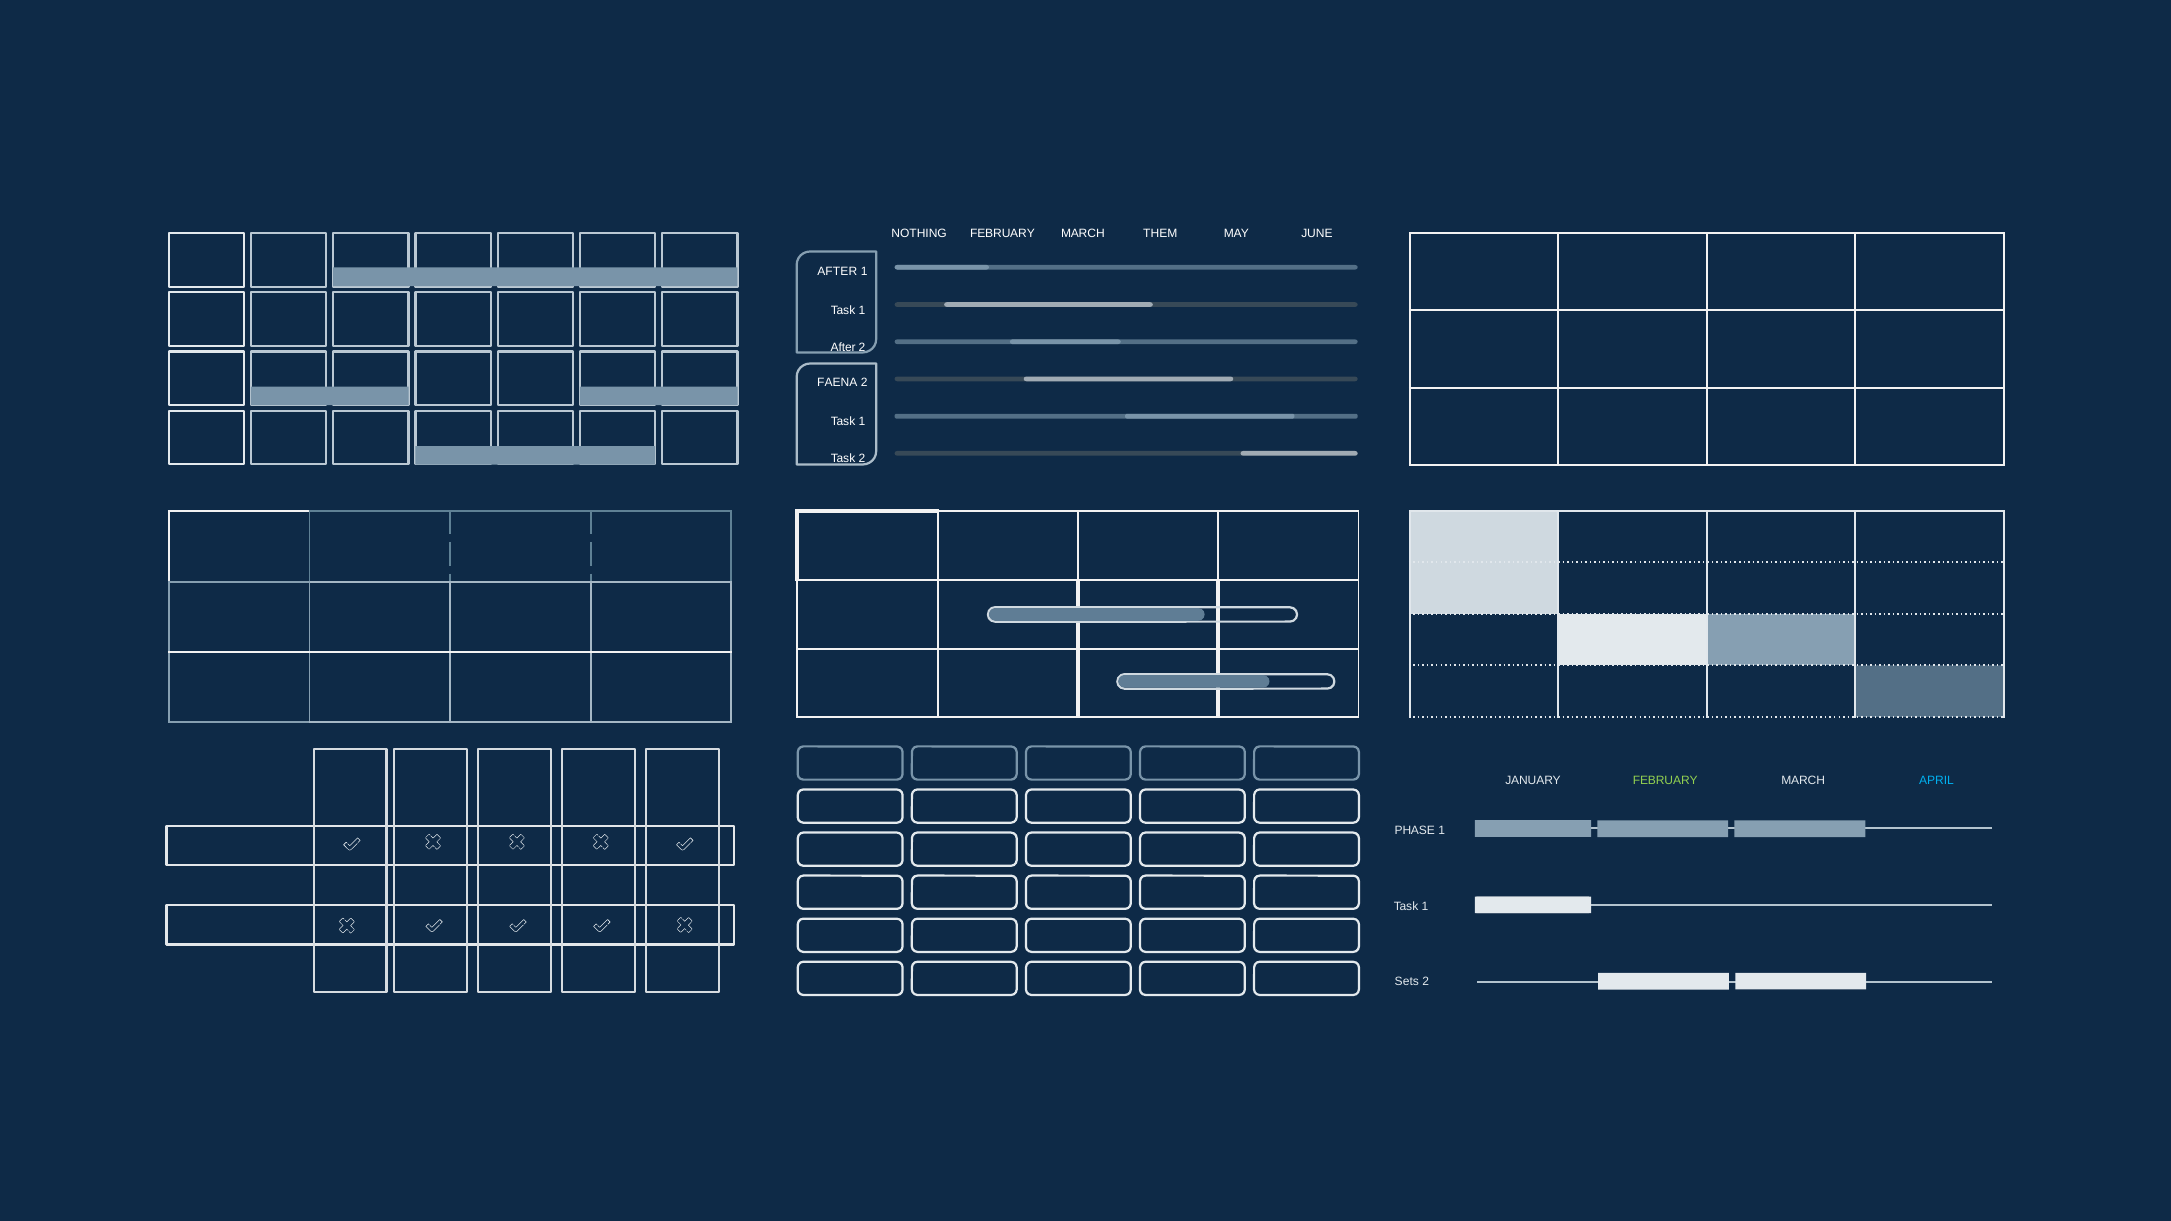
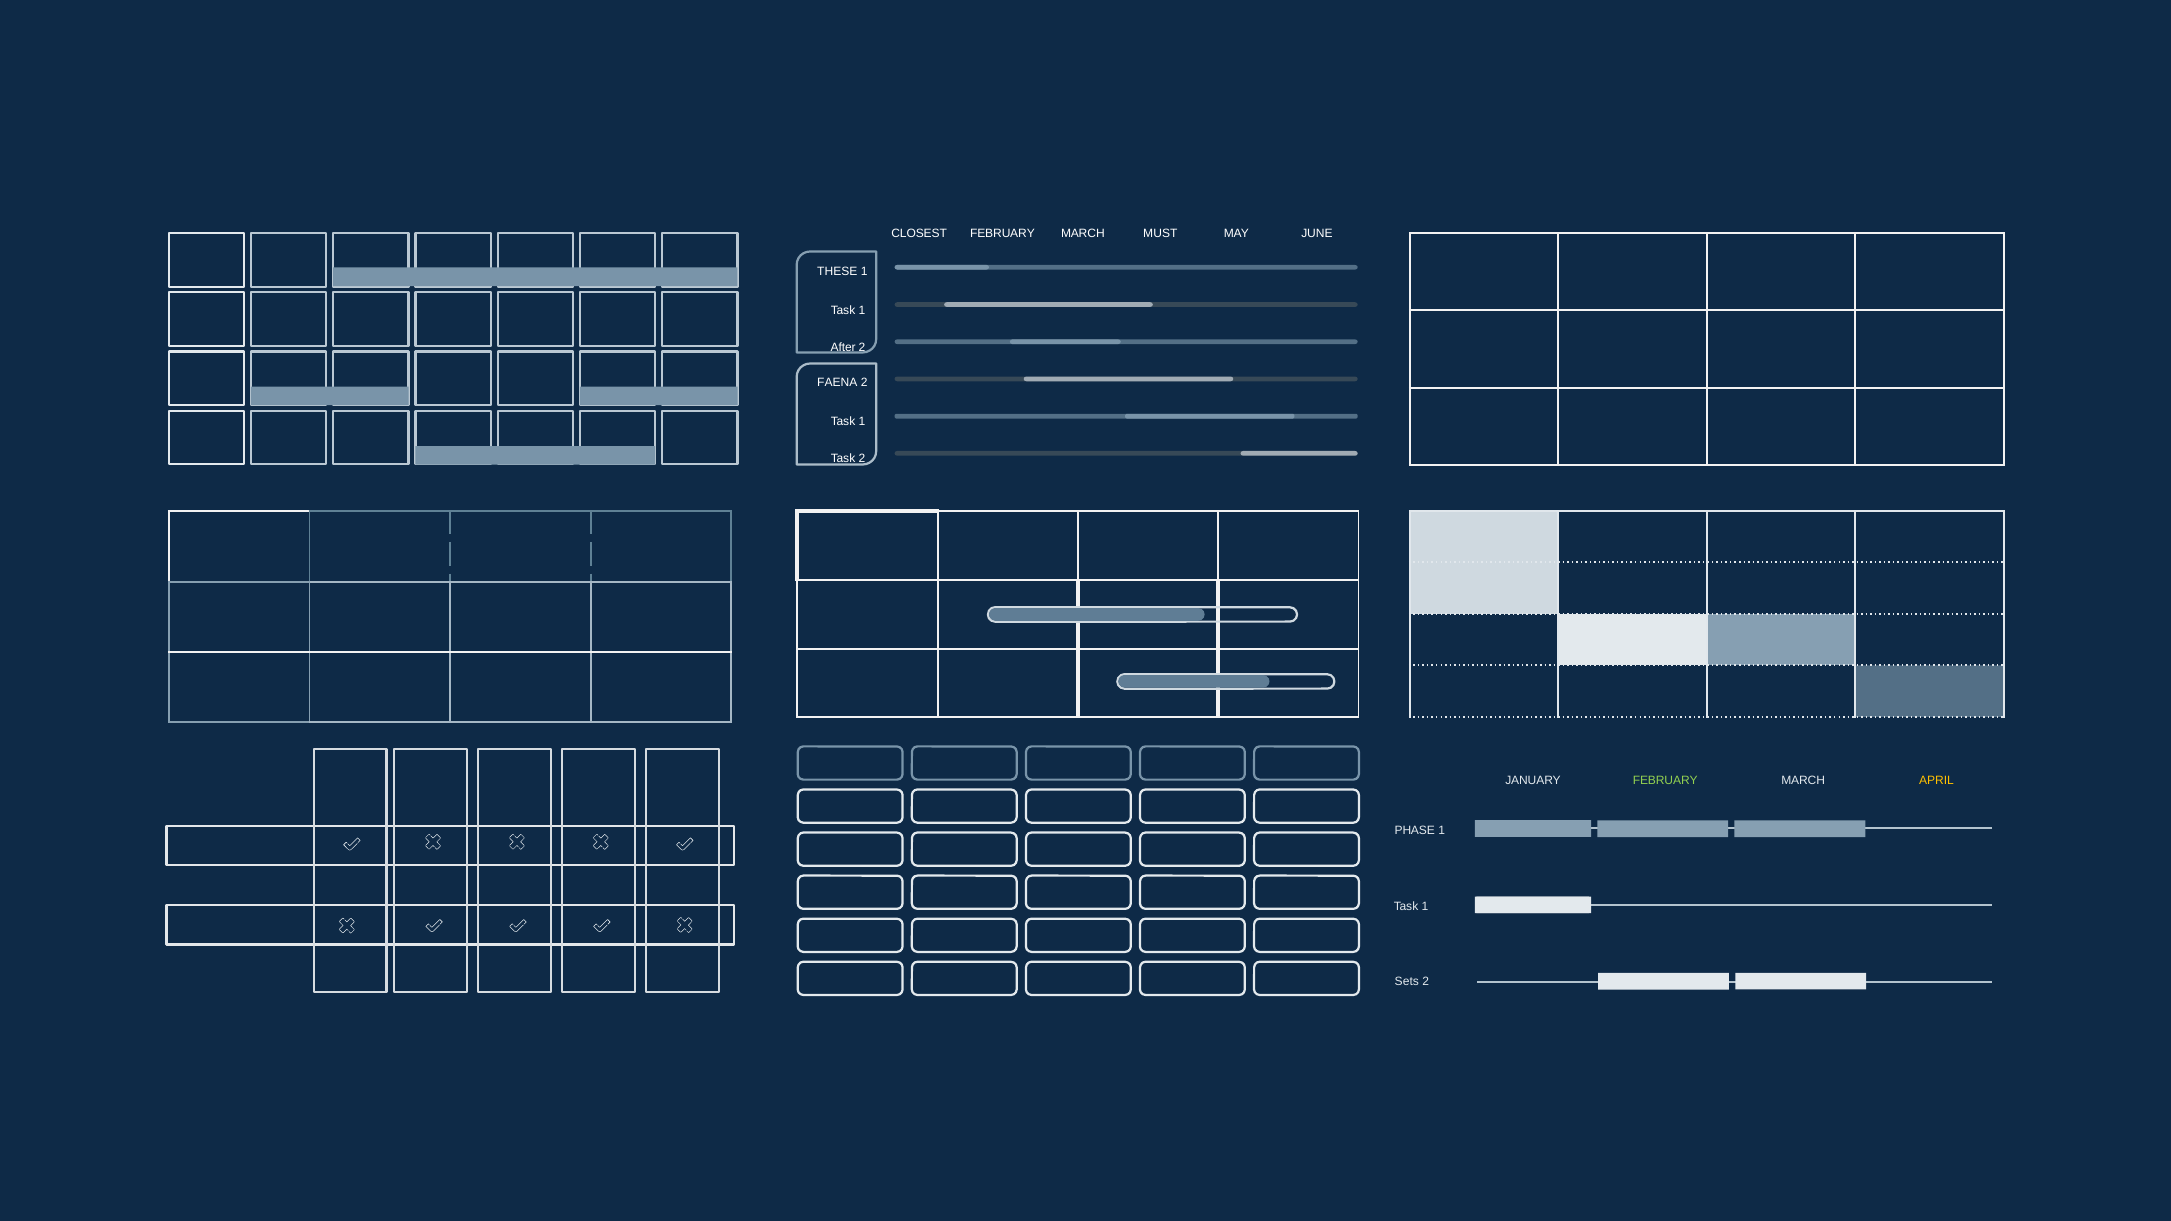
NOTHING: NOTHING -> CLOSEST (919, 234)
THEM: THEM -> MUST (1160, 234)
AFTER: AFTER -> THESE (837, 272)
APRIL colour: light blue -> yellow (1936, 781)
